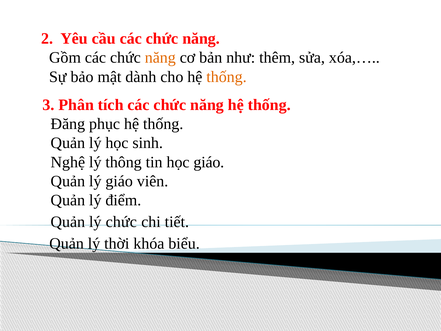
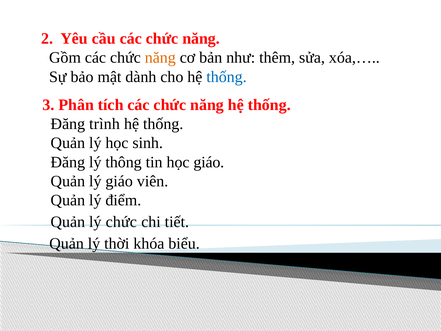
thống colour: orange -> blue (227, 77)
phục: phục -> trình (104, 124)
Nghệ: Nghệ -> Đăng (68, 162)
